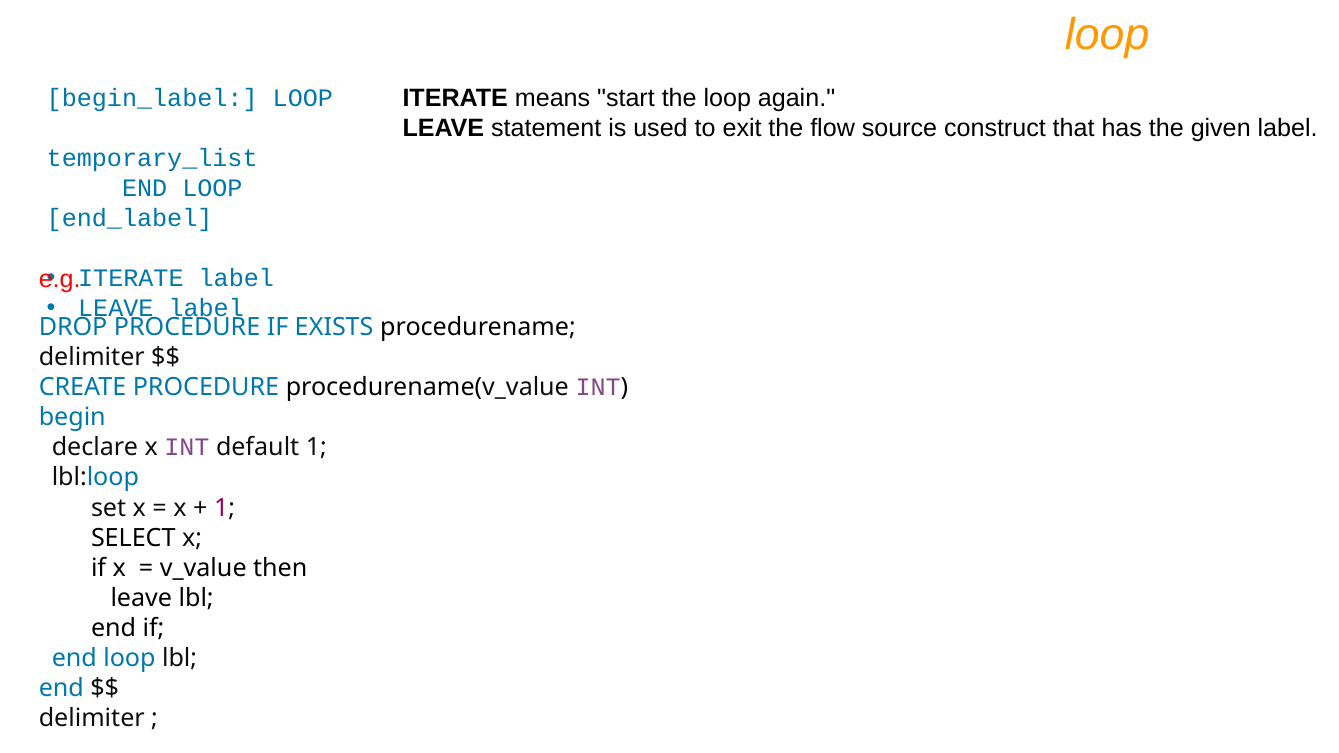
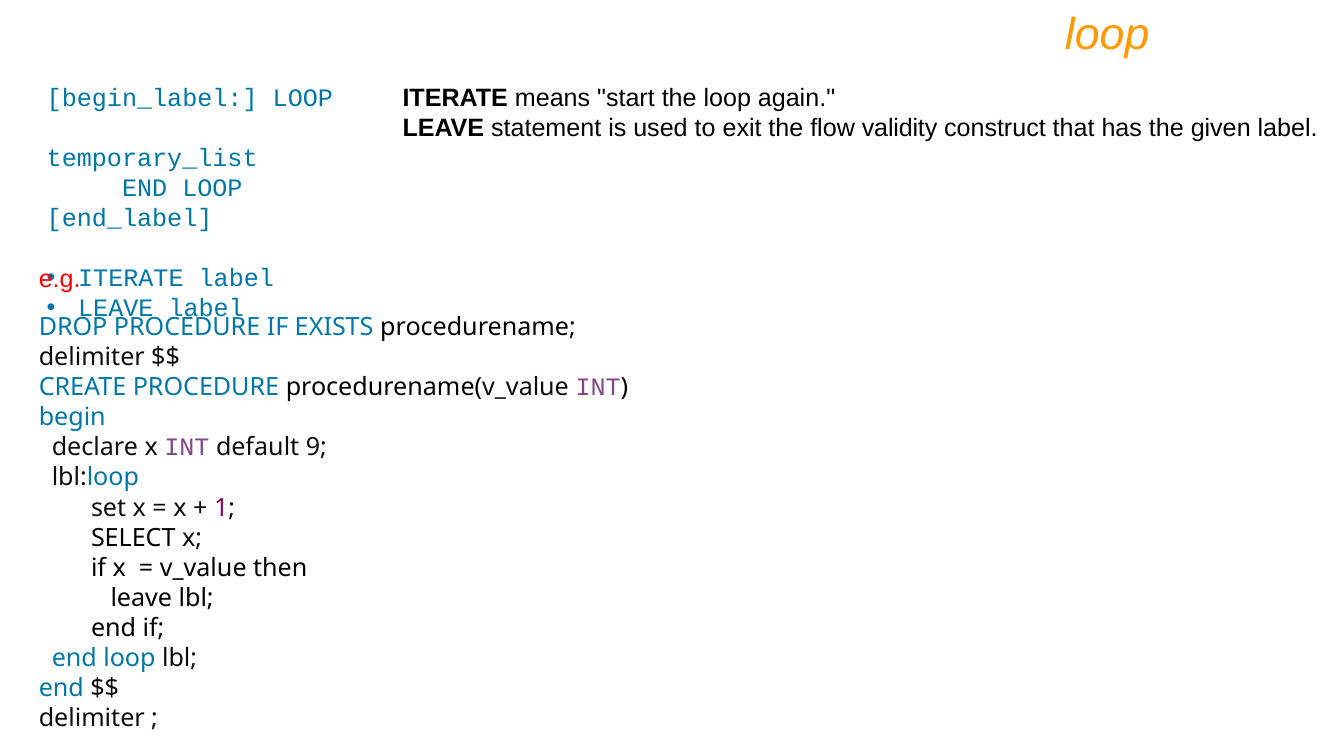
source: source -> validity (900, 128)
default 1: 1 -> 9 (316, 448)
